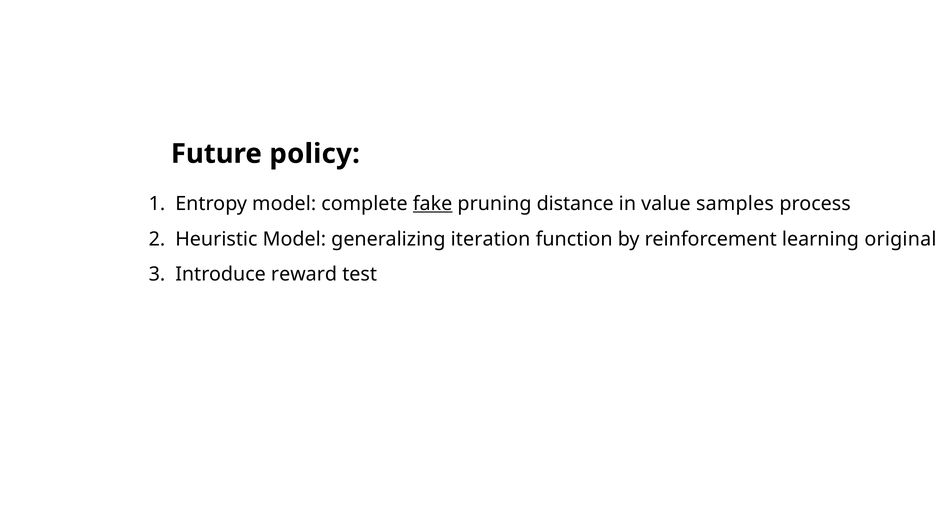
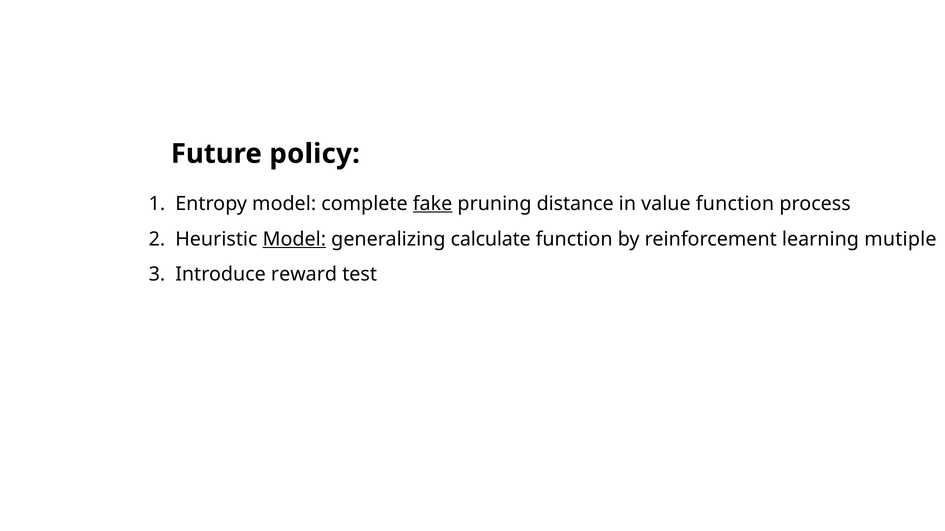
value samples: samples -> function (735, 204)
Model underline: none -> present (294, 239)
iteration: iteration -> calculate (491, 239)
original: original -> mutiple (900, 239)
